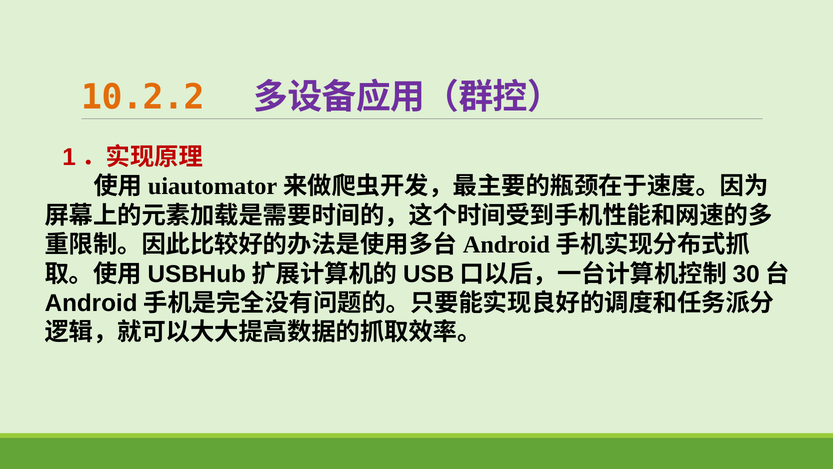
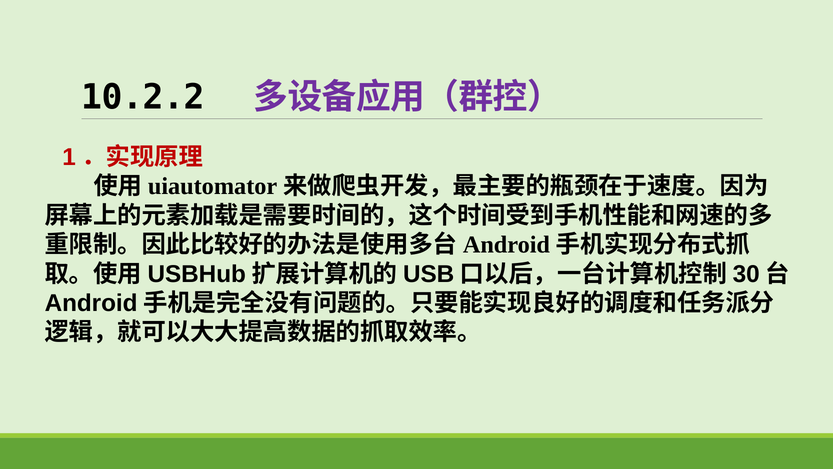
10.2.2 colour: orange -> black (143, 97)
